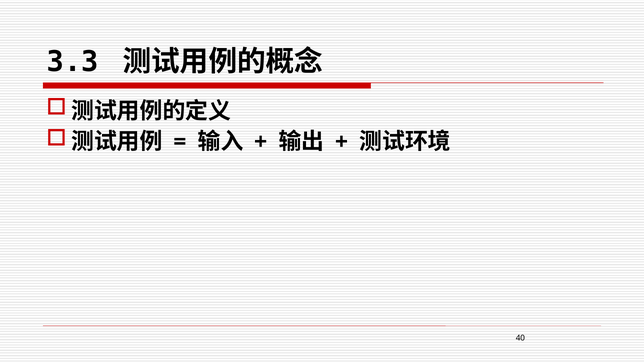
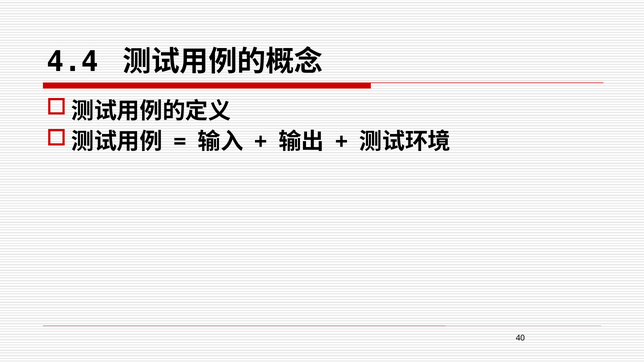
3.3: 3.3 -> 4.4 (73, 62)
